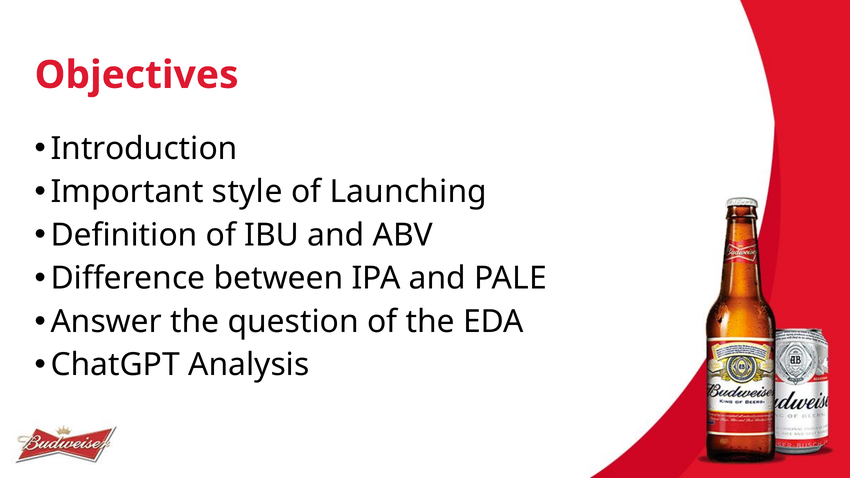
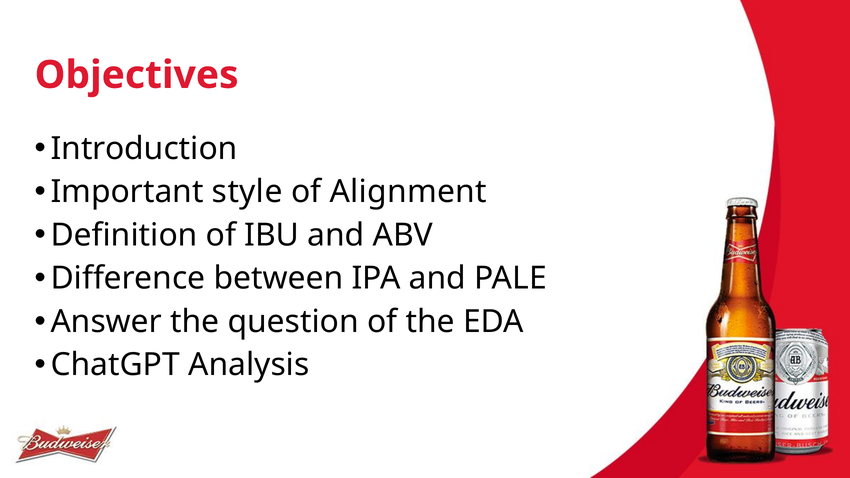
Launching: Launching -> Alignment (408, 192)
